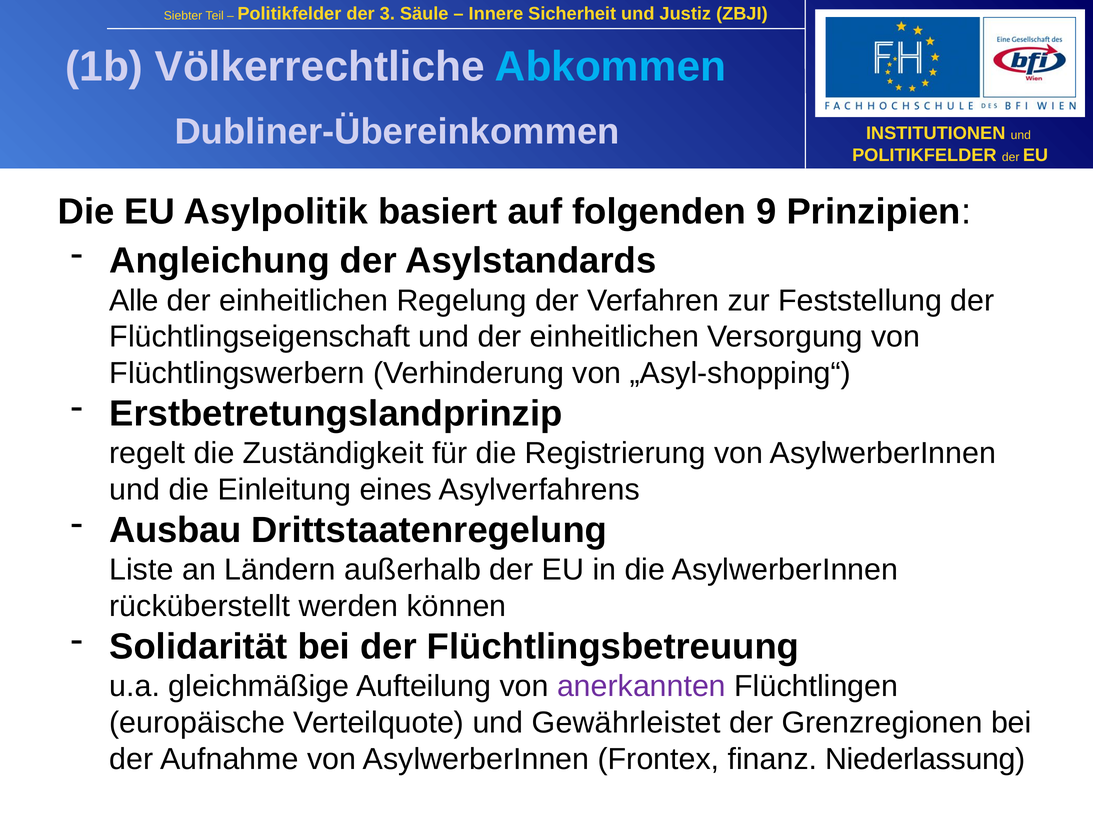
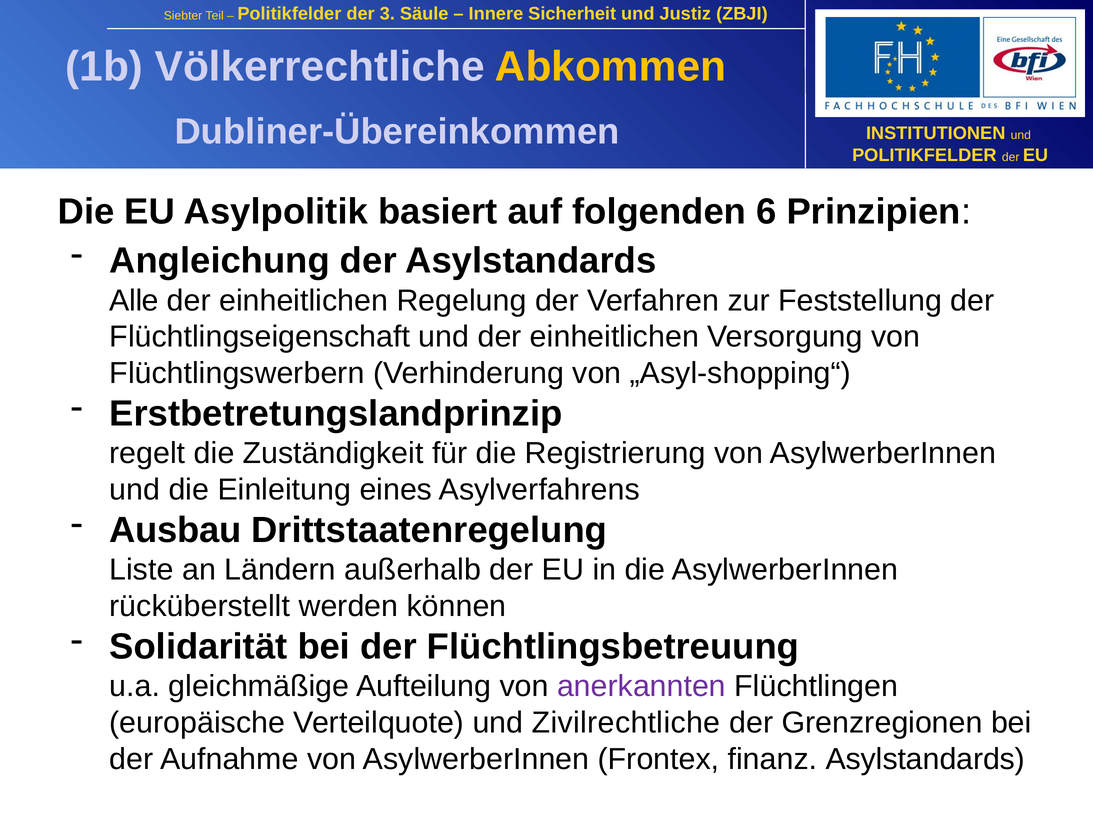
Abkommen colour: light blue -> yellow (610, 67)
9: 9 -> 6 (766, 212)
Gewährleistet: Gewährleistet -> Zivilrechtliche (626, 724)
finanz Niederlassung: Niederlassung -> Asylstandards (925, 760)
